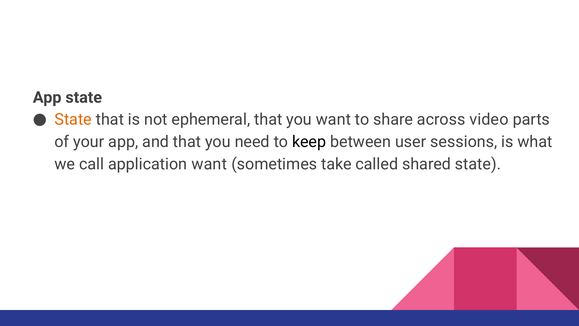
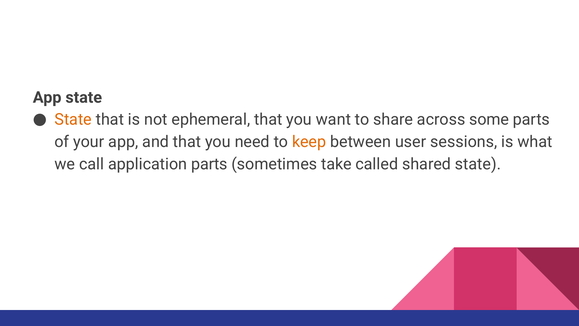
video: video -> some (489, 120)
keep colour: black -> orange (309, 142)
application want: want -> parts (209, 164)
